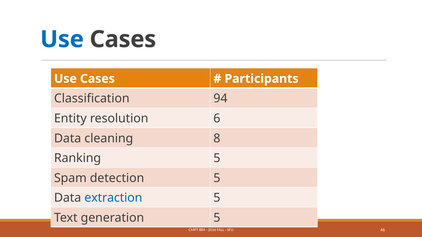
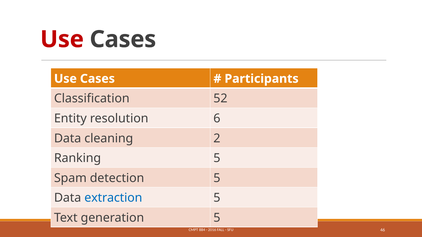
Use colour: blue -> red (62, 39)
94: 94 -> 52 (220, 99)
8: 8 -> 2 (217, 139)
